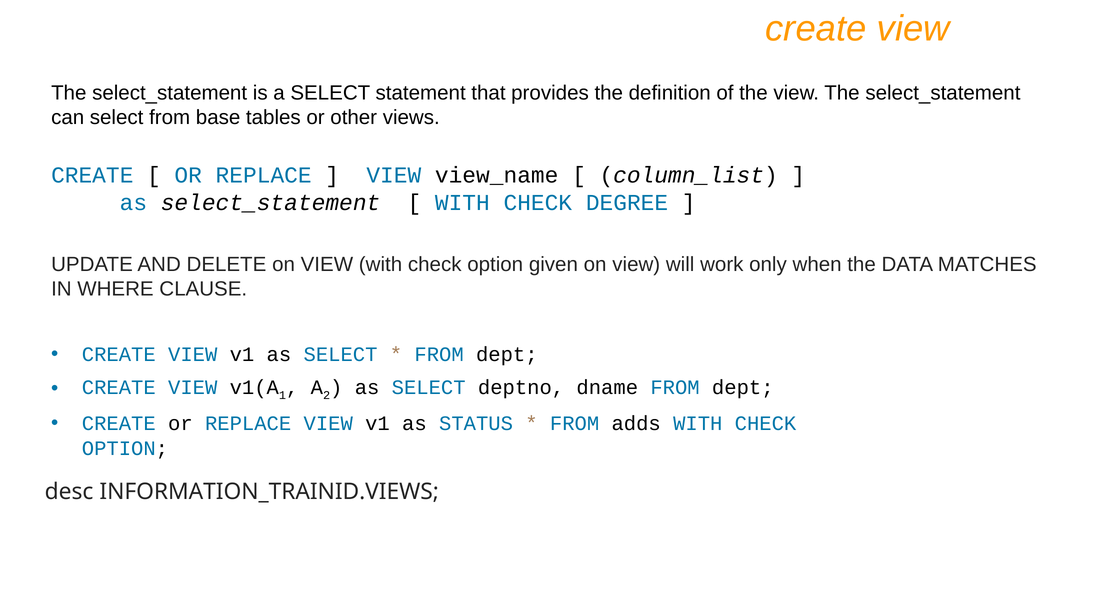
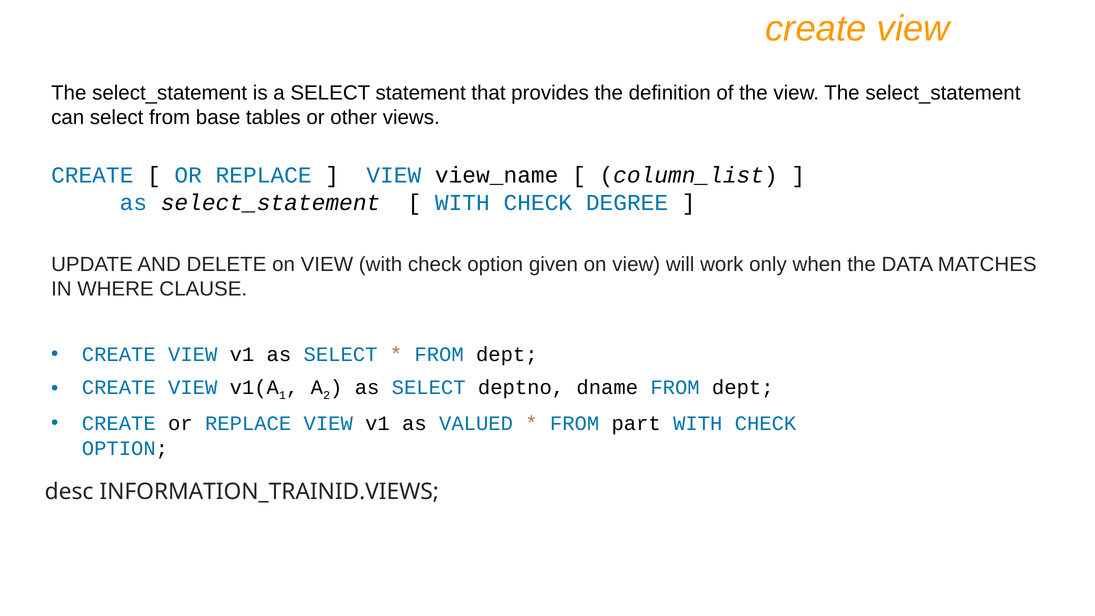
STATUS: STATUS -> VALUED (476, 424)
adds: adds -> part (636, 424)
